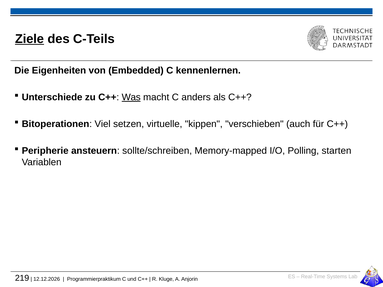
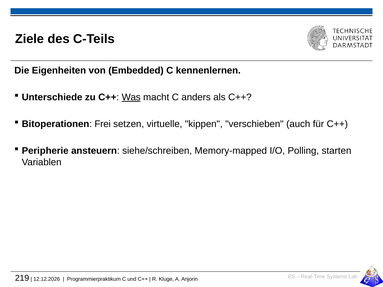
Ziele underline: present -> none (30, 39)
Viel: Viel -> Frei (103, 124)
sollte/schreiben: sollte/schreiben -> siehe/schreiben (157, 151)
